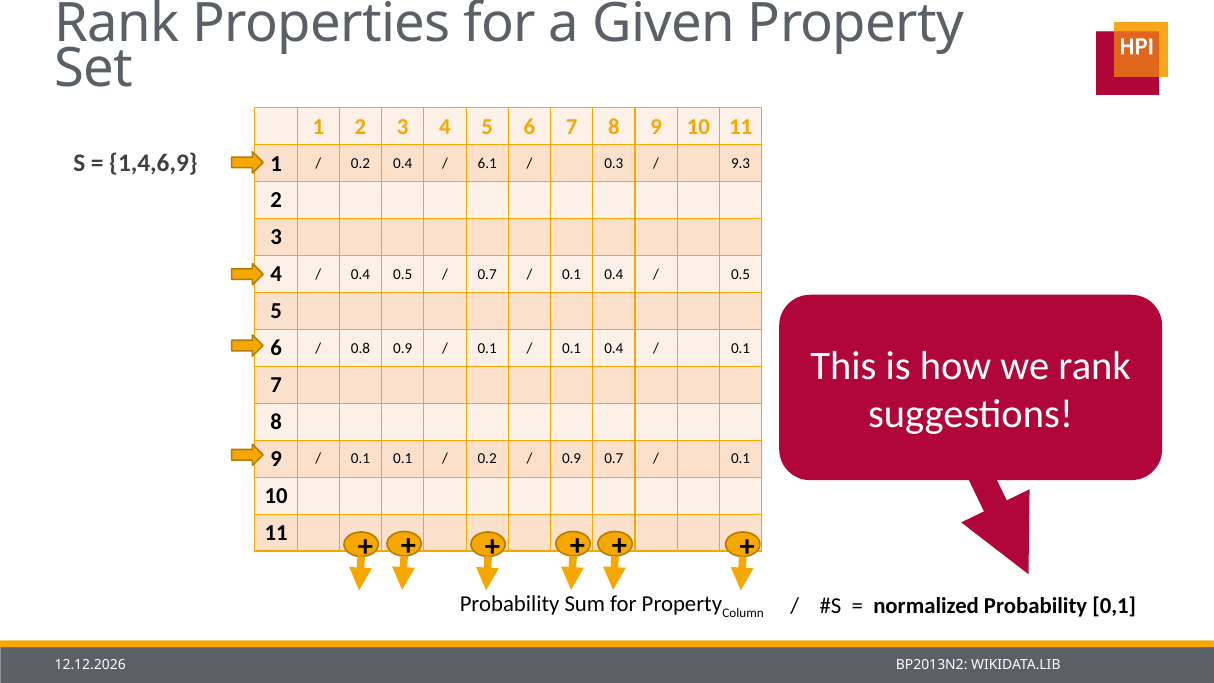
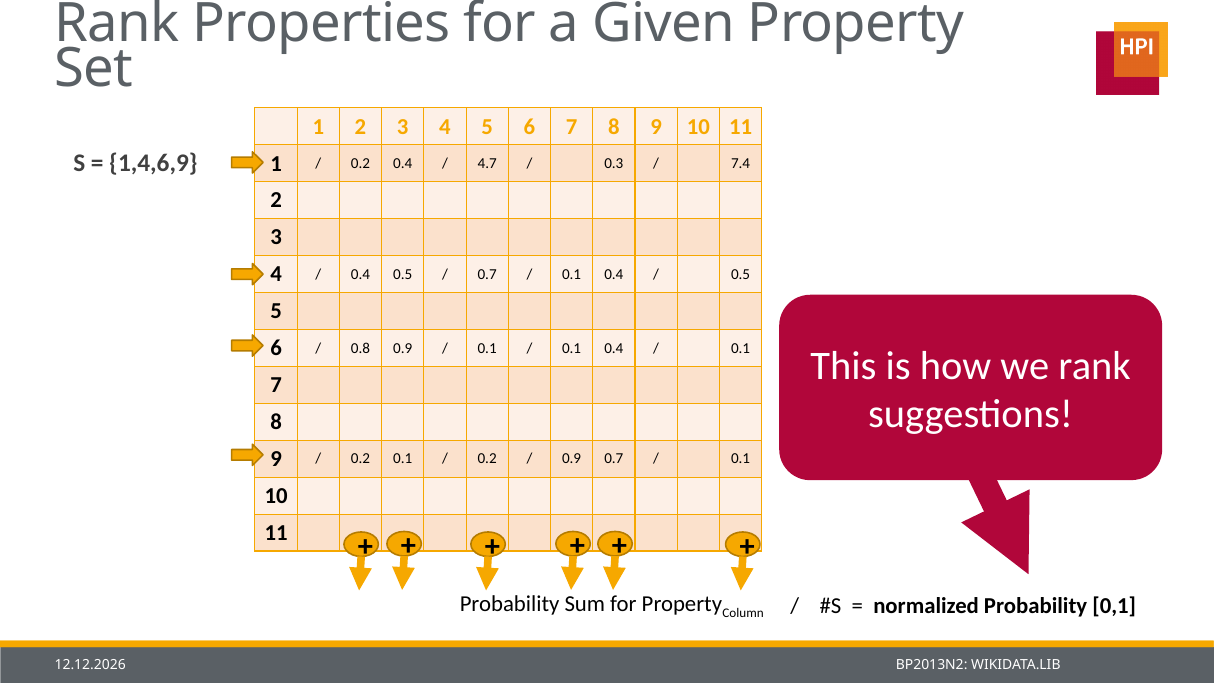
6.1: 6.1 -> 4.7 (487, 163)
9.3: 9.3 -> 7.4 (741, 163)
0.1: 0.1 -> 0.2 (361, 459)
